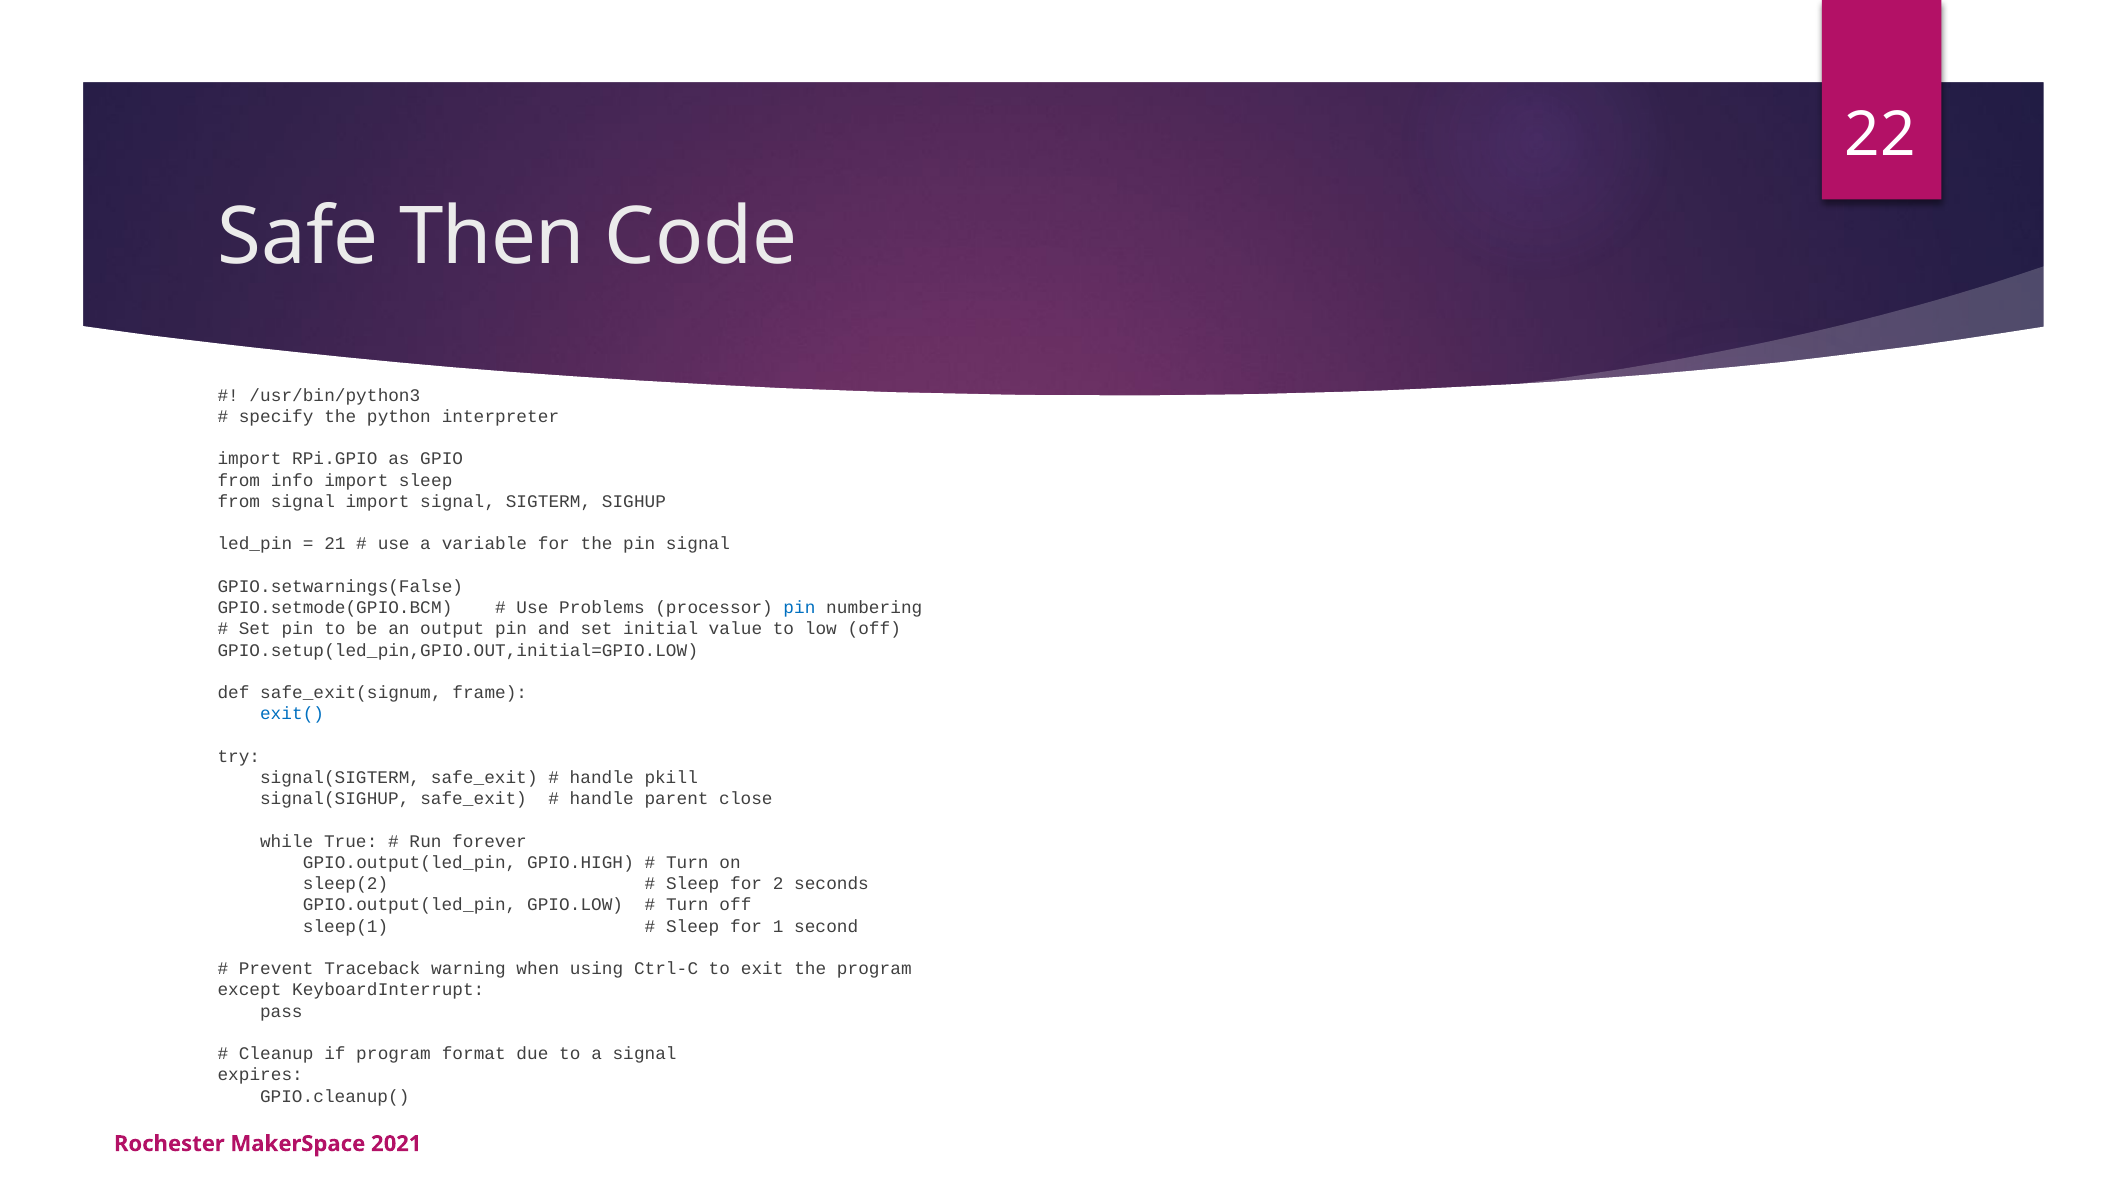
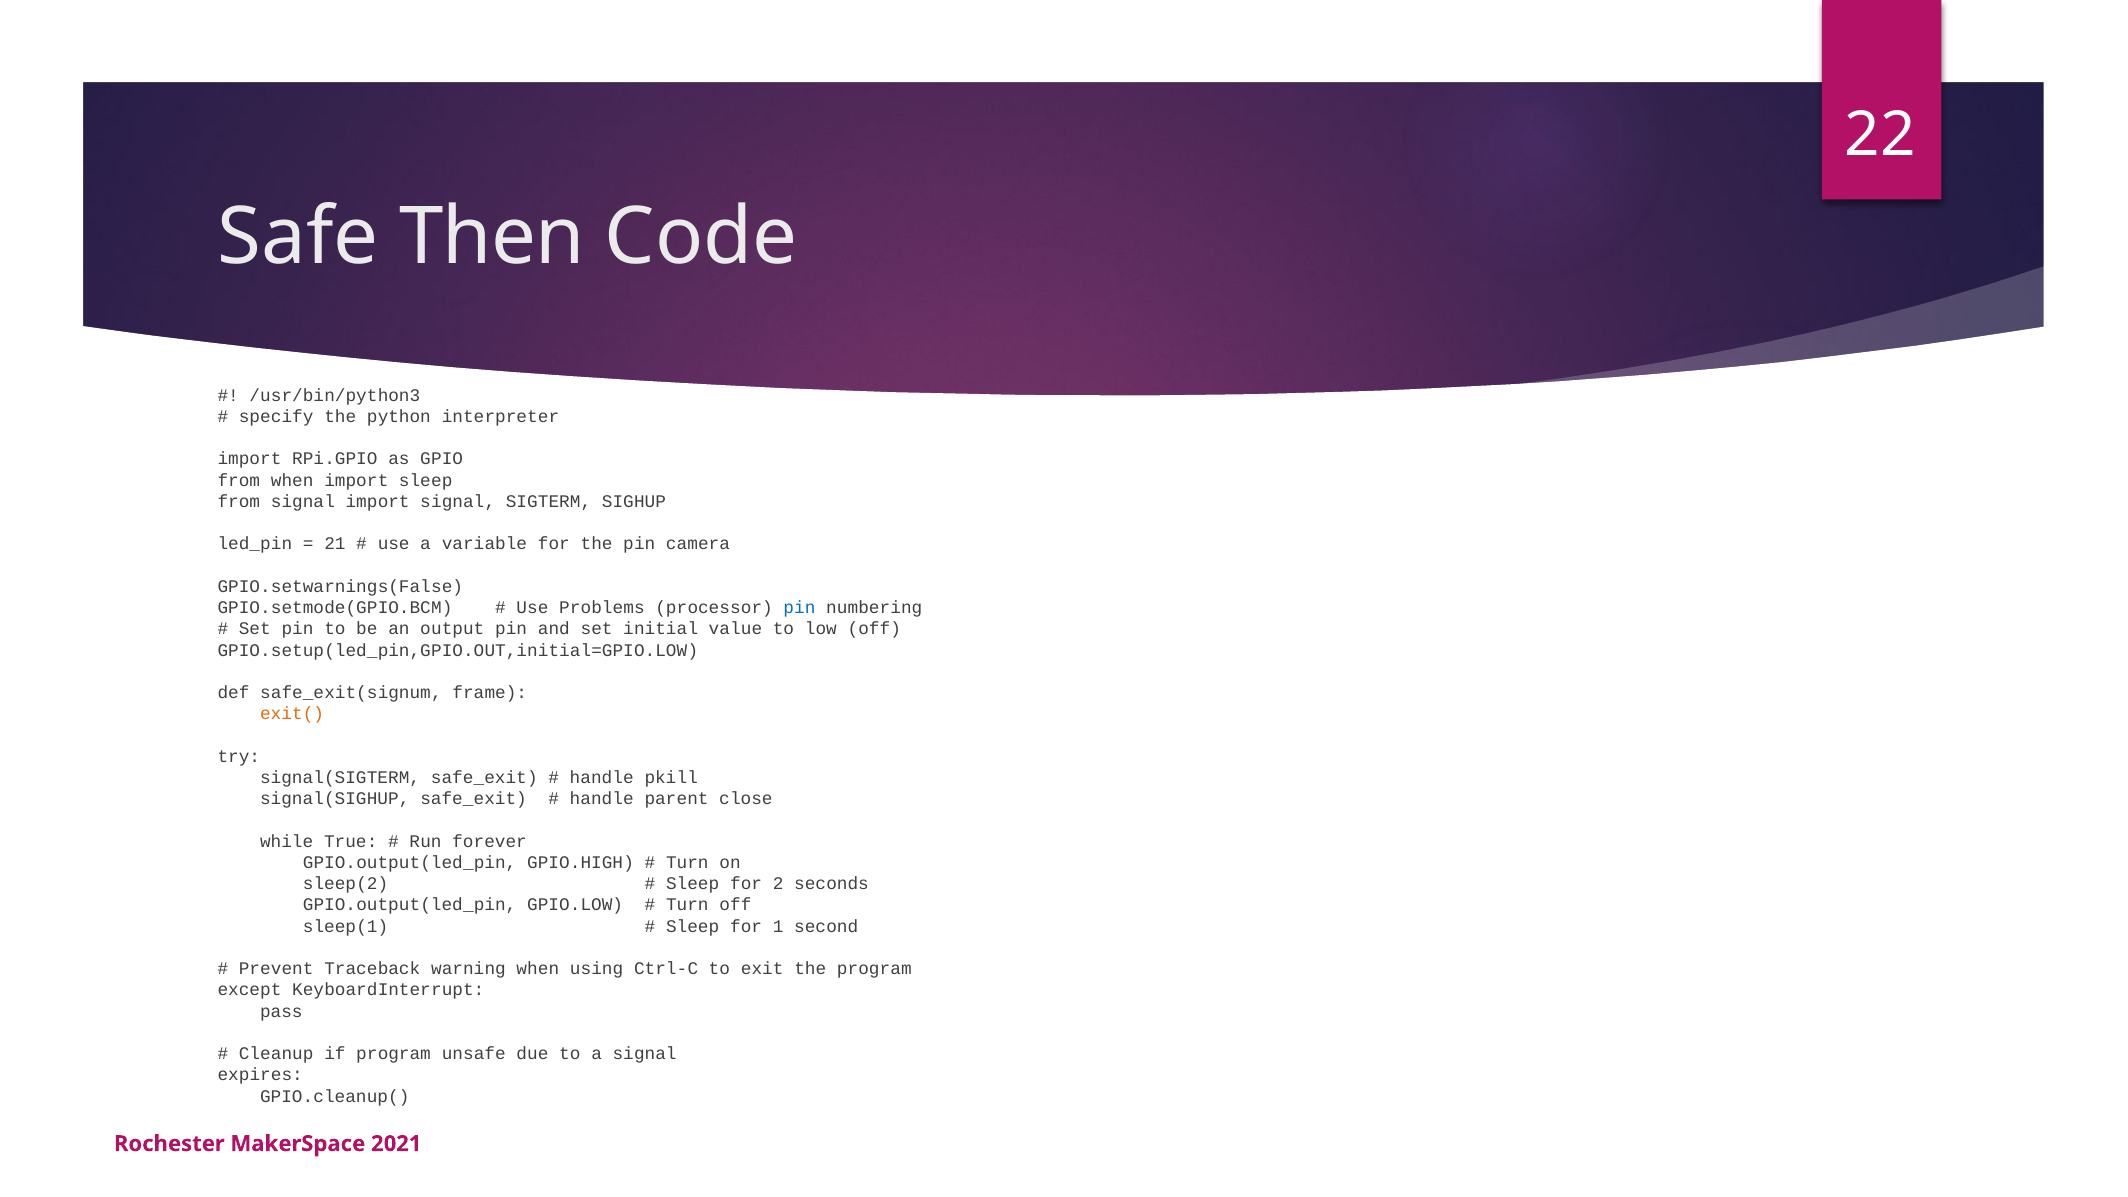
from info: info -> when (292, 480)
pin signal: signal -> camera (698, 544)
exit( colour: blue -> orange (292, 714)
format: format -> unsafe (474, 1054)
